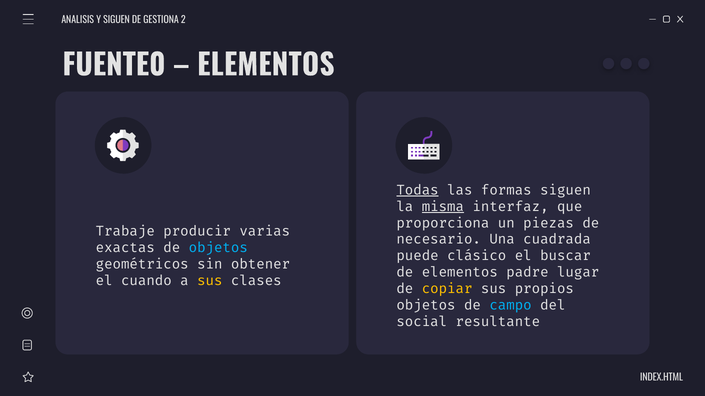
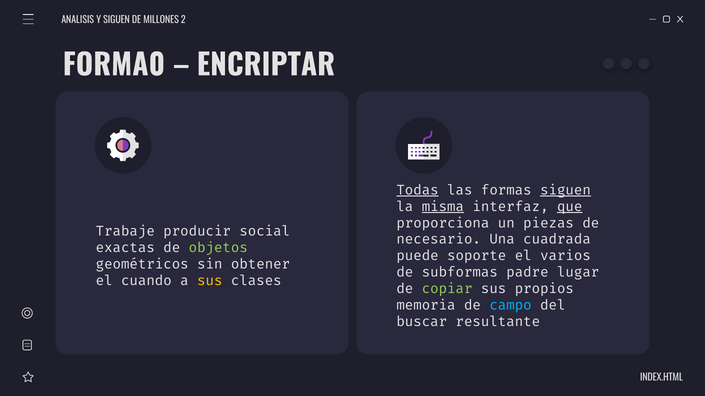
GESTIONA: GESTIONA -> MILLONES (161, 20)
FUENTE0: FUENTE0 -> FORMA0 (114, 66)
ELEMENTOS: ELEMENTOS -> ENCRIPTAR (266, 66)
siguen underline: none -> present (565, 190)
que underline: none -> present (570, 207)
varias: varias -> social (265, 232)
objetos colour: light blue -> light green (218, 248)
clásico: clásico -> soporte (477, 256)
buscar: buscar -> varios (565, 256)
de elementos: elementos -> subformas (460, 273)
copiar colour: yellow -> light green (447, 289)
objetos: objetos -> memoria (426, 306)
social: social -> buscar (422, 322)
